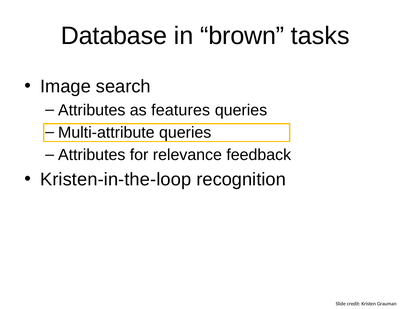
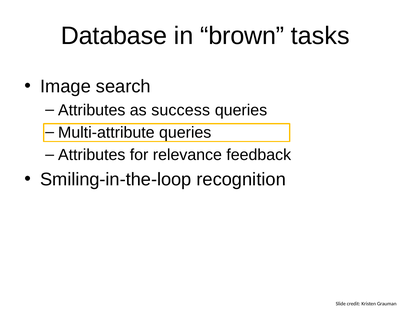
features: features -> success (181, 110)
Kristen-in-the-loop: Kristen-in-the-loop -> Smiling-in-the-loop (116, 179)
